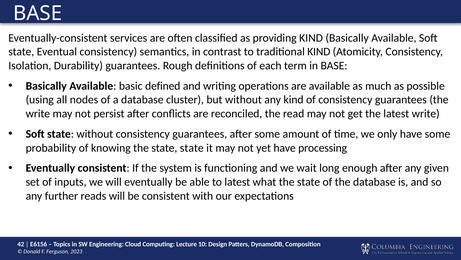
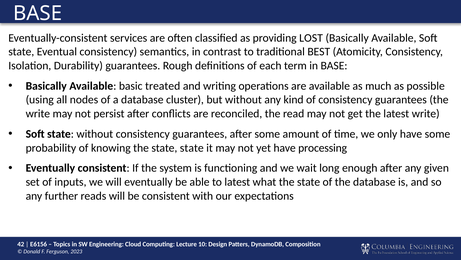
providing KIND: KIND -> LOST (311, 38)
traditional KIND: KIND -> BEST (319, 52)
defined: defined -> treated (163, 86)
